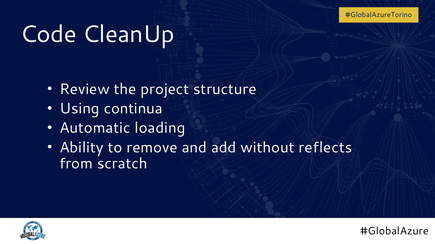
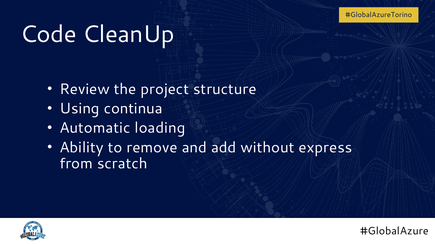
reflects: reflects -> express (326, 148)
